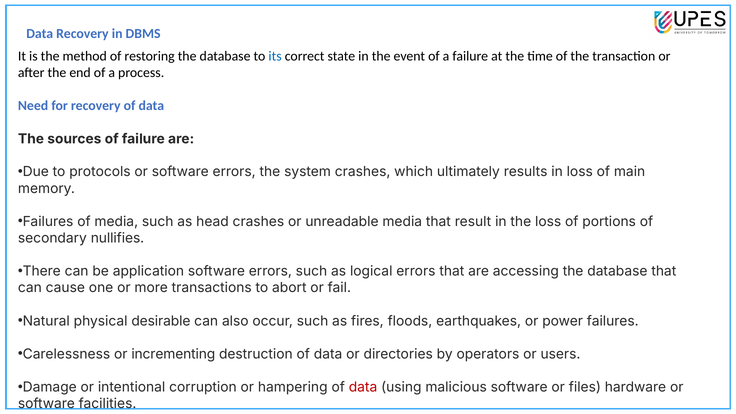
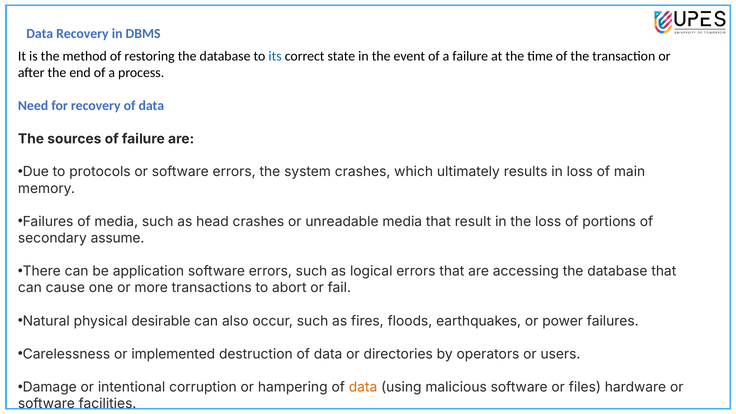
nullifies: nullifies -> assume (118, 238)
incrementing: incrementing -> implemented (173, 354)
data colour: red -> orange (363, 387)
